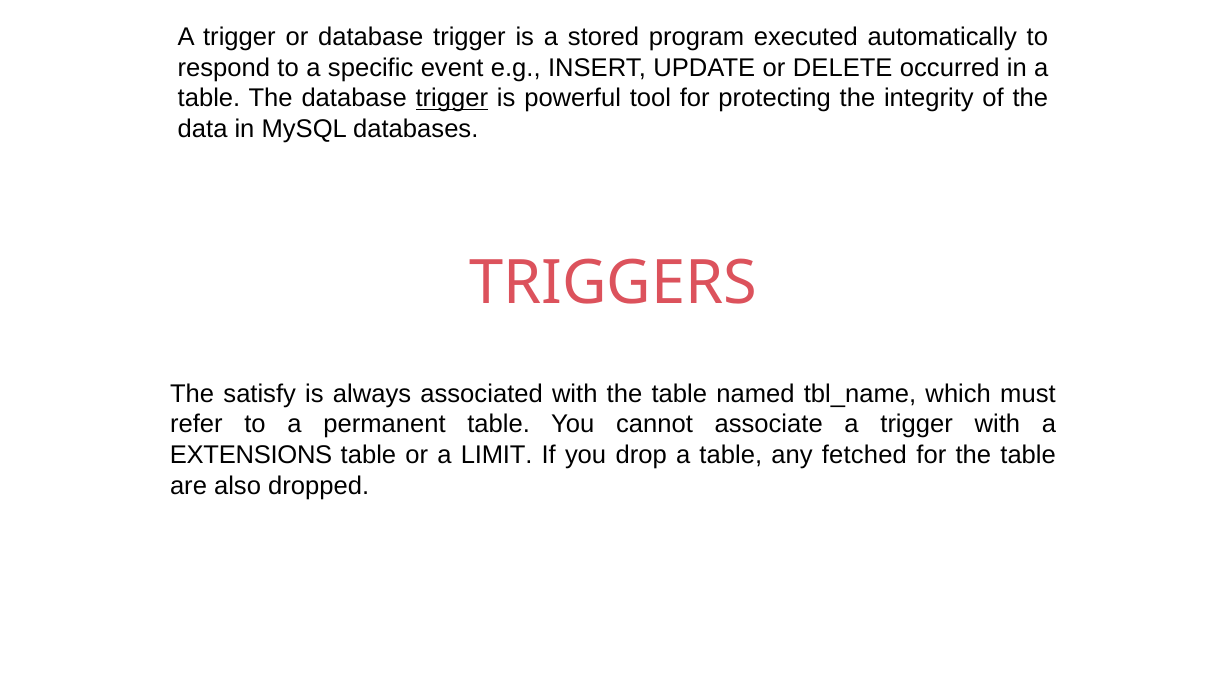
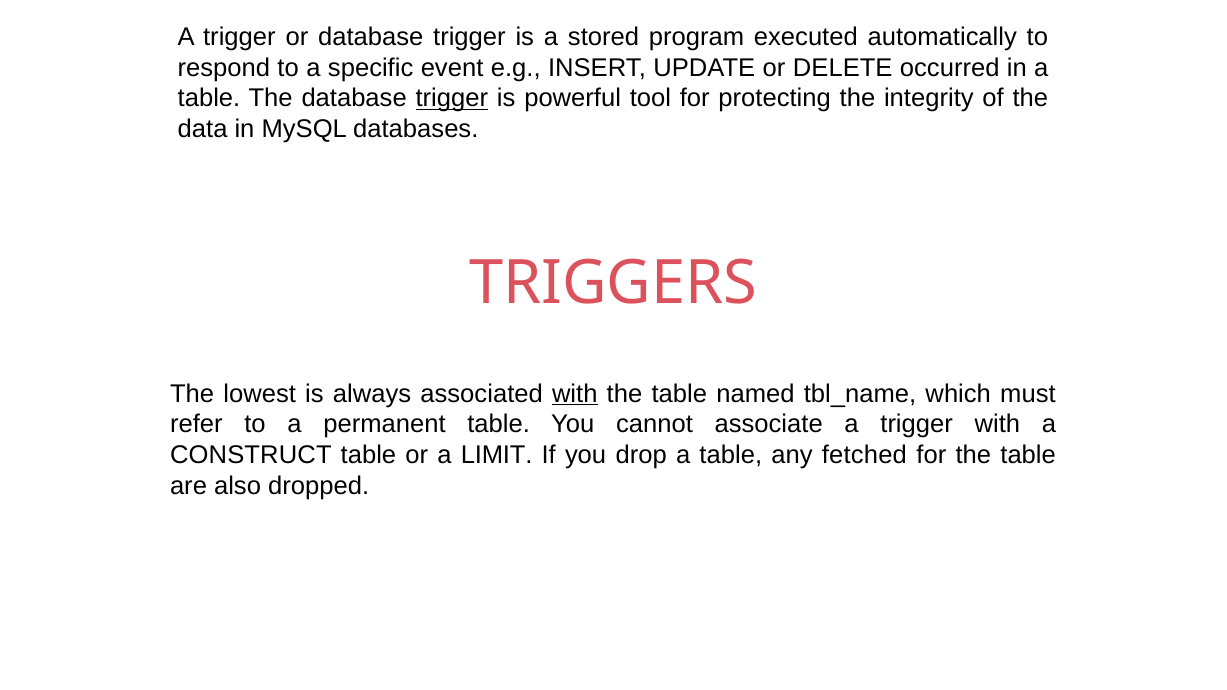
satisfy: satisfy -> lowest (260, 394)
with underline: none -> present (575, 394)
EXTENSIONS: EXTENSIONS -> CONSTRUCT (251, 455)
